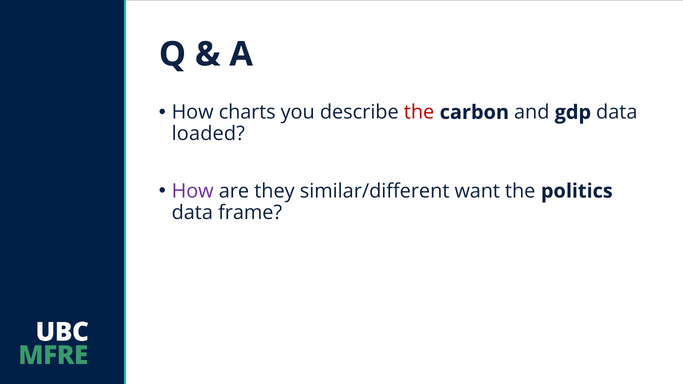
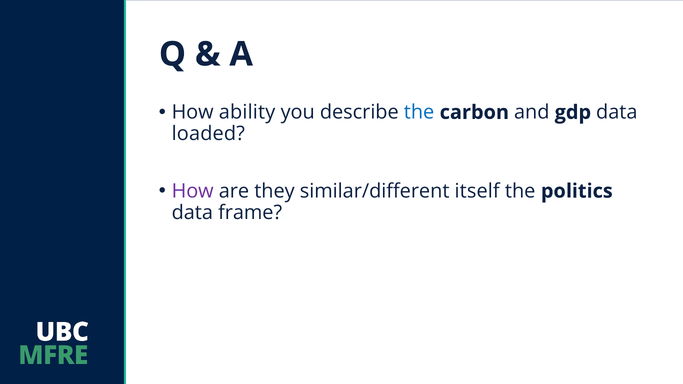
charts: charts -> ability (247, 112)
the colour: red -> blue (419, 112)
want: want -> itself (477, 191)
